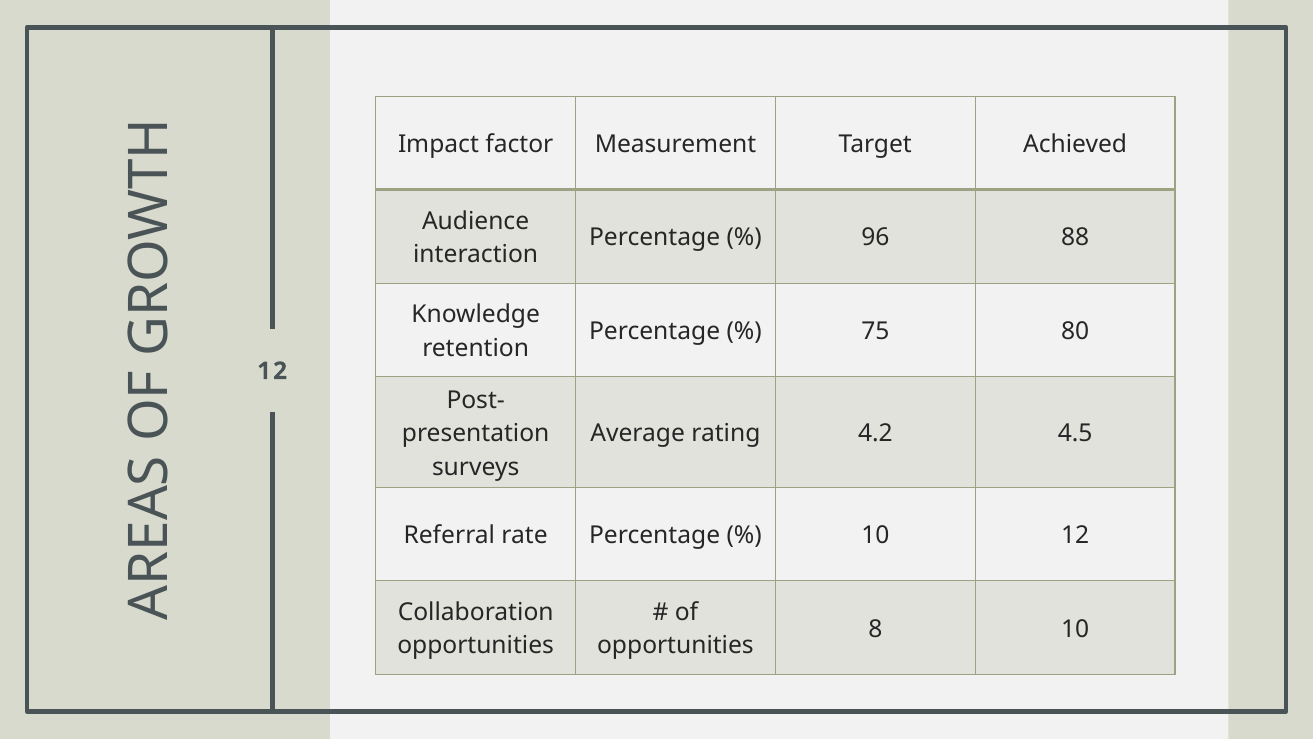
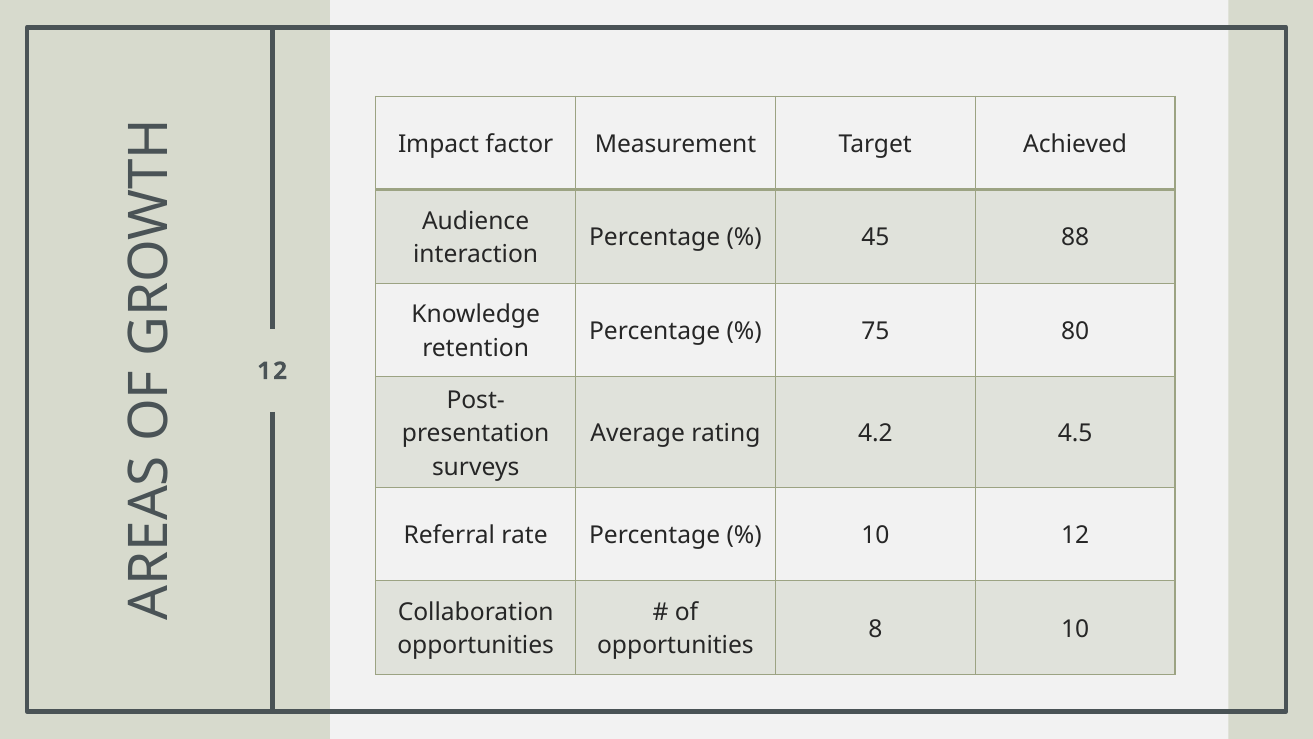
96: 96 -> 45 (875, 238)
